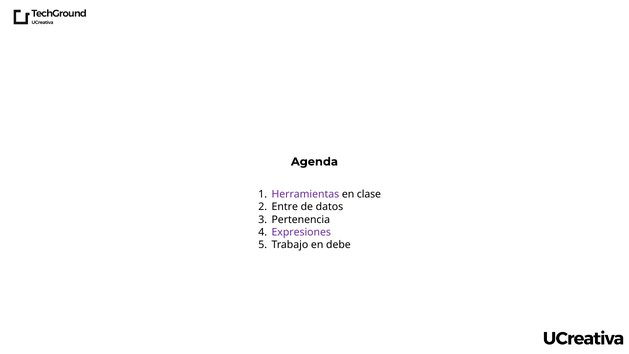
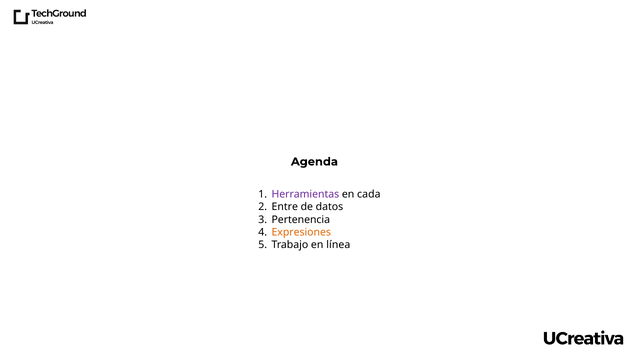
clase: clase -> cada (369, 194)
Expresiones colour: purple -> orange (301, 232)
debe: debe -> línea (338, 245)
